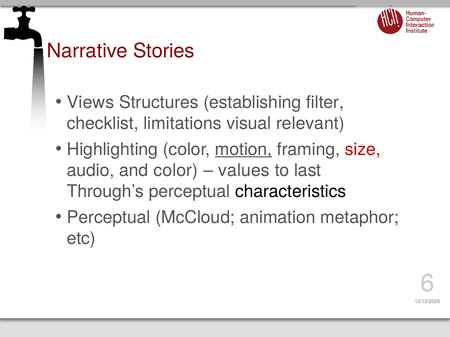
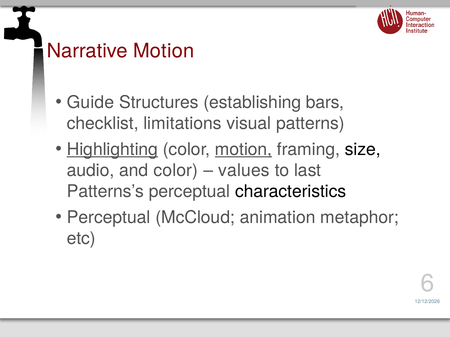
Narrative Stories: Stories -> Motion (164, 51)
Views: Views -> Guide (90, 103)
filter: filter -> bars (325, 103)
relevant: relevant -> patterns (310, 124)
Highlighting underline: none -> present (112, 150)
size colour: red -> black (363, 150)
Through’s: Through’s -> Patterns’s (105, 192)
